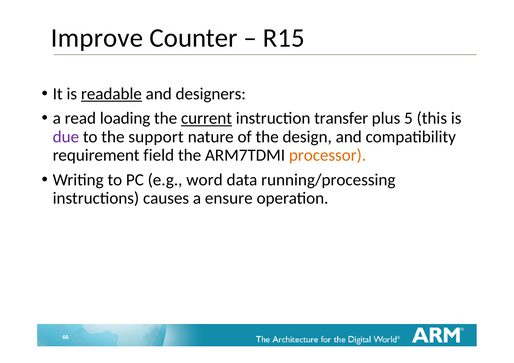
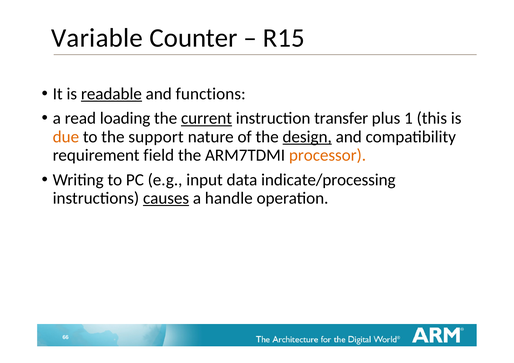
Improve: Improve -> Variable (97, 38)
designers: designers -> functions (211, 94)
5: 5 -> 1 (408, 118)
due colour: purple -> orange (66, 137)
design underline: none -> present (307, 137)
word: word -> input (205, 180)
running/processing: running/processing -> indicate/processing (328, 180)
causes underline: none -> present (166, 198)
ensure: ensure -> handle (229, 198)
